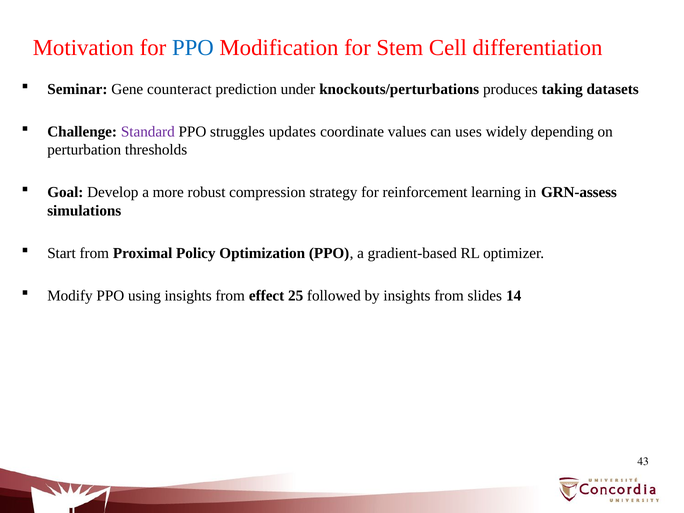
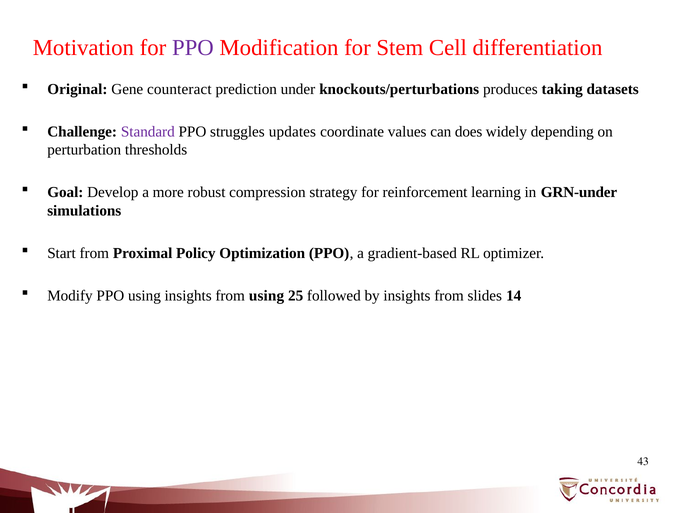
PPO colour: blue -> purple (193, 48)
Seminar: Seminar -> Original (77, 89)
uses: uses -> does (469, 132)
GRN-assess: GRN-assess -> GRN-under (579, 192)
from effect: effect -> using (267, 296)
